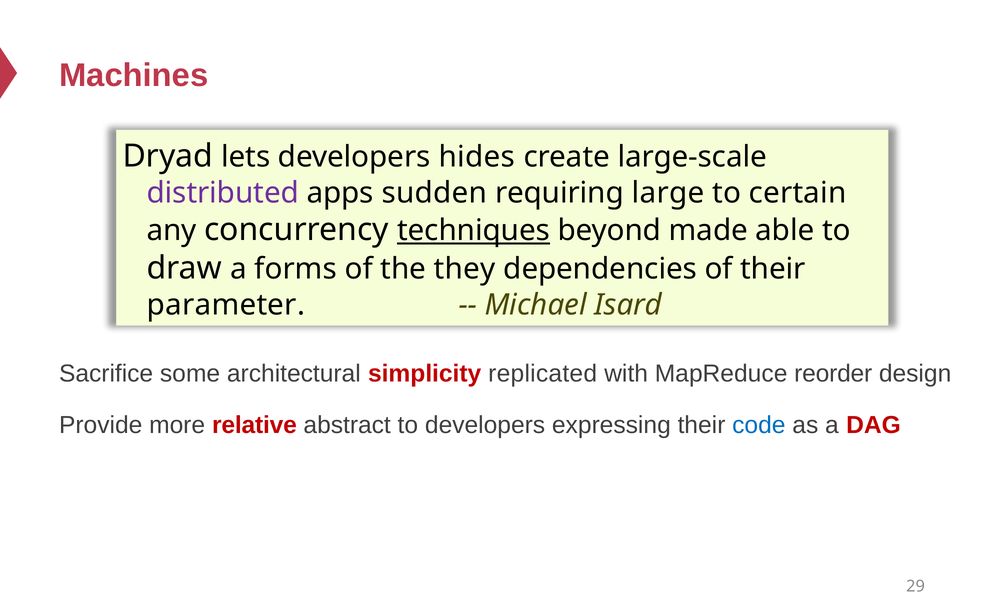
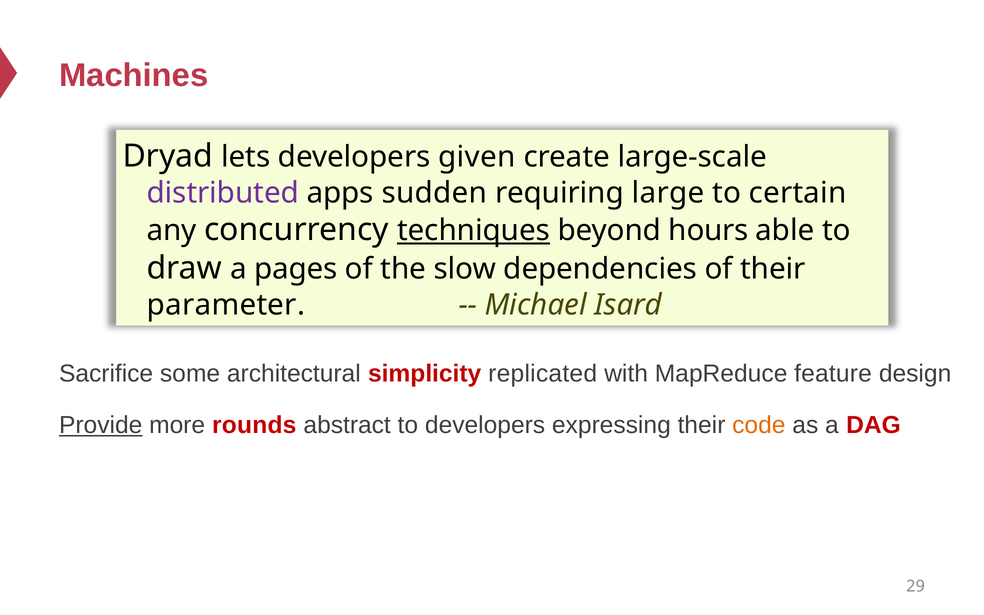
hides: hides -> given (477, 157)
made: made -> hours (708, 231)
forms: forms -> pages (296, 269)
they: they -> slow (465, 269)
reorder: reorder -> feature (833, 374)
Provide underline: none -> present (101, 425)
relative: relative -> rounds (254, 425)
code colour: blue -> orange (759, 425)
